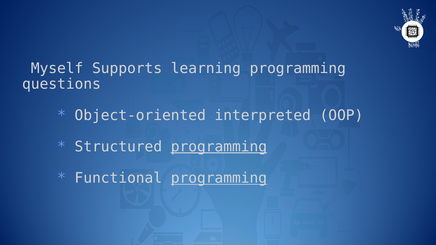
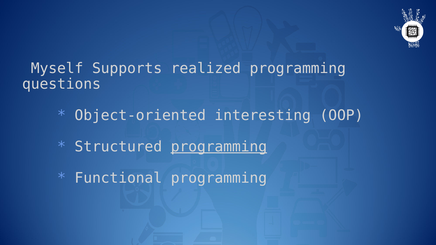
learning: learning -> realized (206, 68)
interpreted: interpreted -> interesting (263, 115)
programming underline: present -> none (219, 178)
